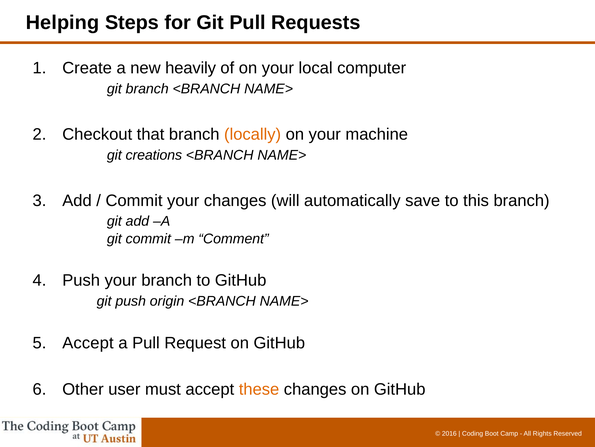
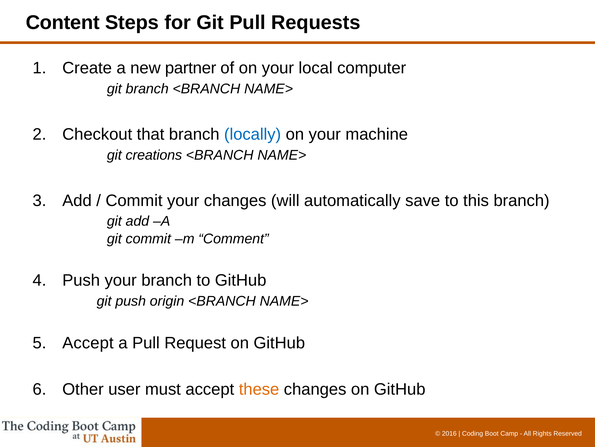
Helping: Helping -> Content (63, 23)
heavily: heavily -> partner (191, 68)
locally colour: orange -> blue (253, 134)
